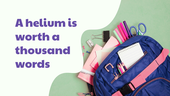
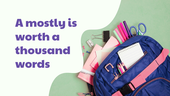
helium: helium -> mostly (46, 23)
